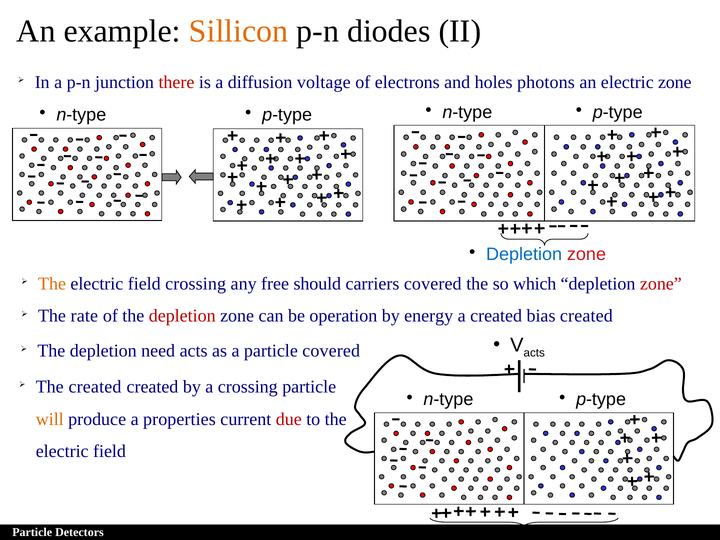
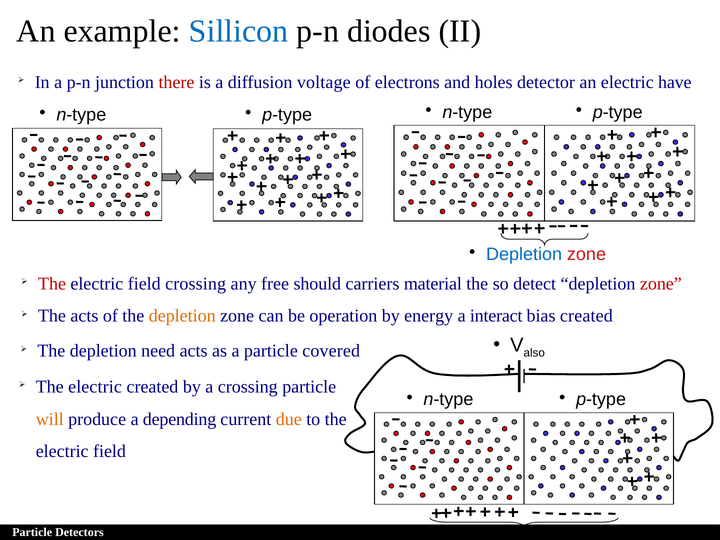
Sillicon colour: orange -> blue (239, 31)
photons: photons -> detector (546, 82)
electric zone: zone -> have (675, 82)
The colour: orange -> red (52, 284)
carriers covered: covered -> material (433, 284)
which: which -> detect (535, 284)
The rate: rate -> acts (84, 316)
depletion colour: red -> orange (182, 316)
a created: created -> interact (496, 316)
acts: acts -> also (534, 353)
created: created -> electric (95, 387)
properties: properties -> depending (180, 419)
due colour: red -> orange (289, 419)
